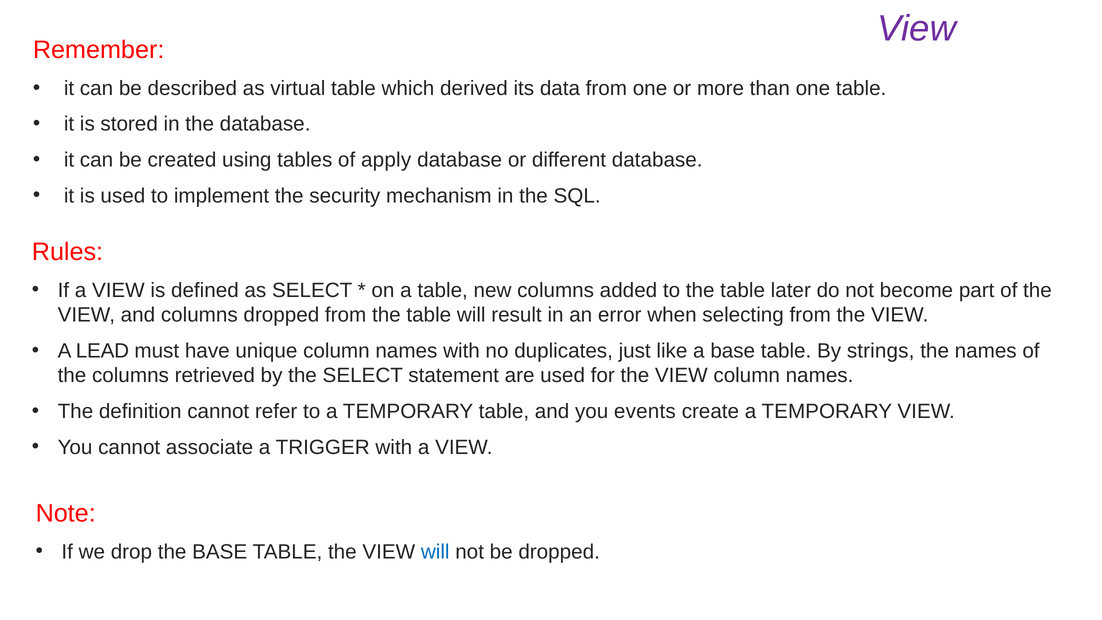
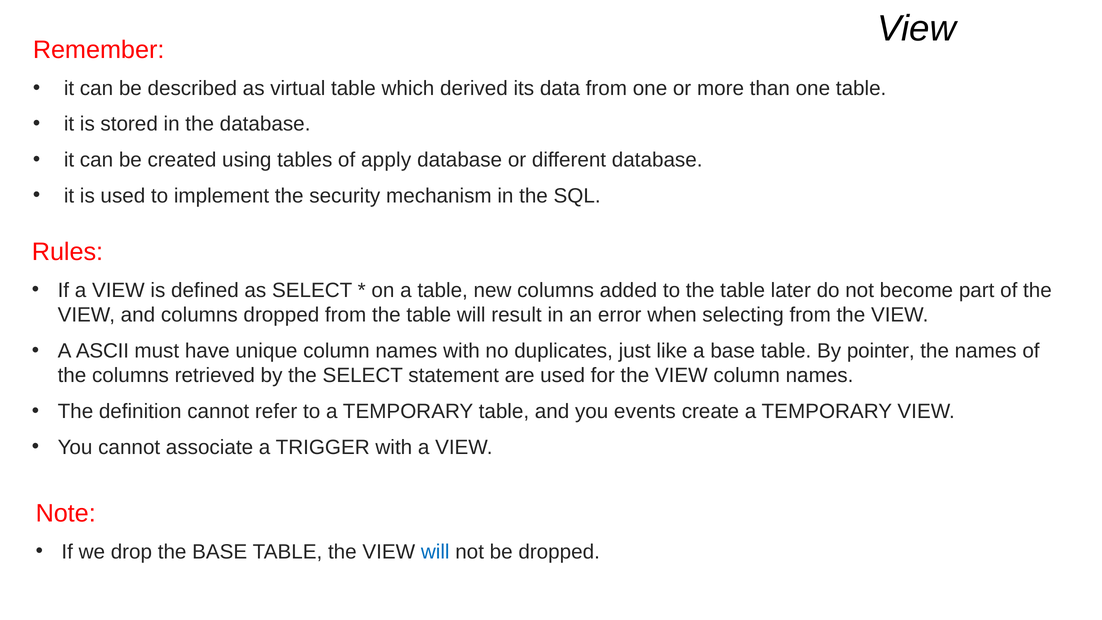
View colour: purple -> black (917, 29)
LEAD: LEAD -> ASCII (102, 351)
strings: strings -> pointer (881, 351)
